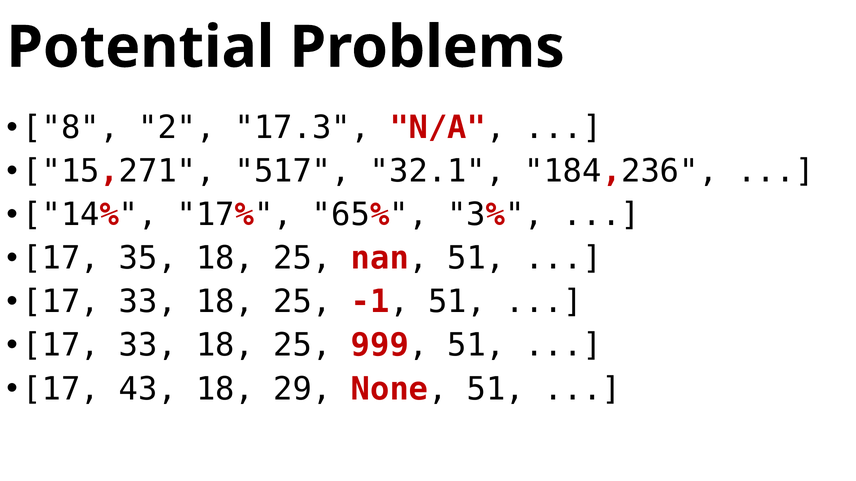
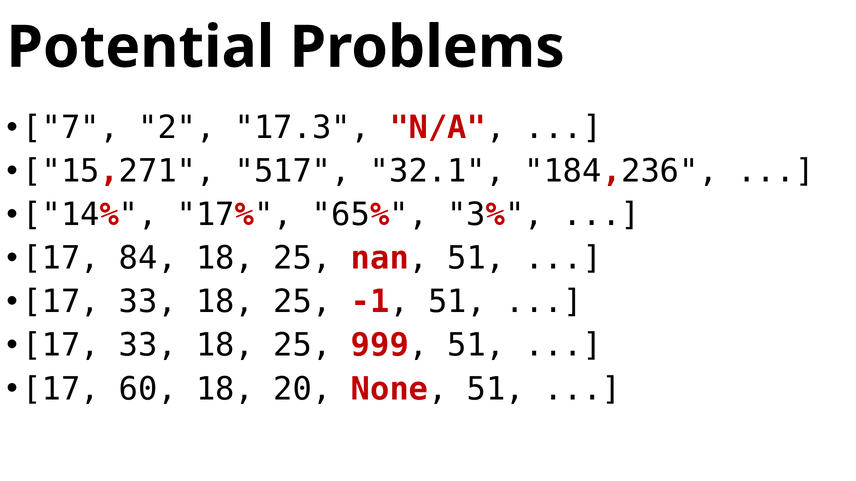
8: 8 -> 7 (71, 128)
35: 35 -> 84 (148, 259)
43: 43 -> 60 (148, 389)
29: 29 -> 20 (302, 389)
